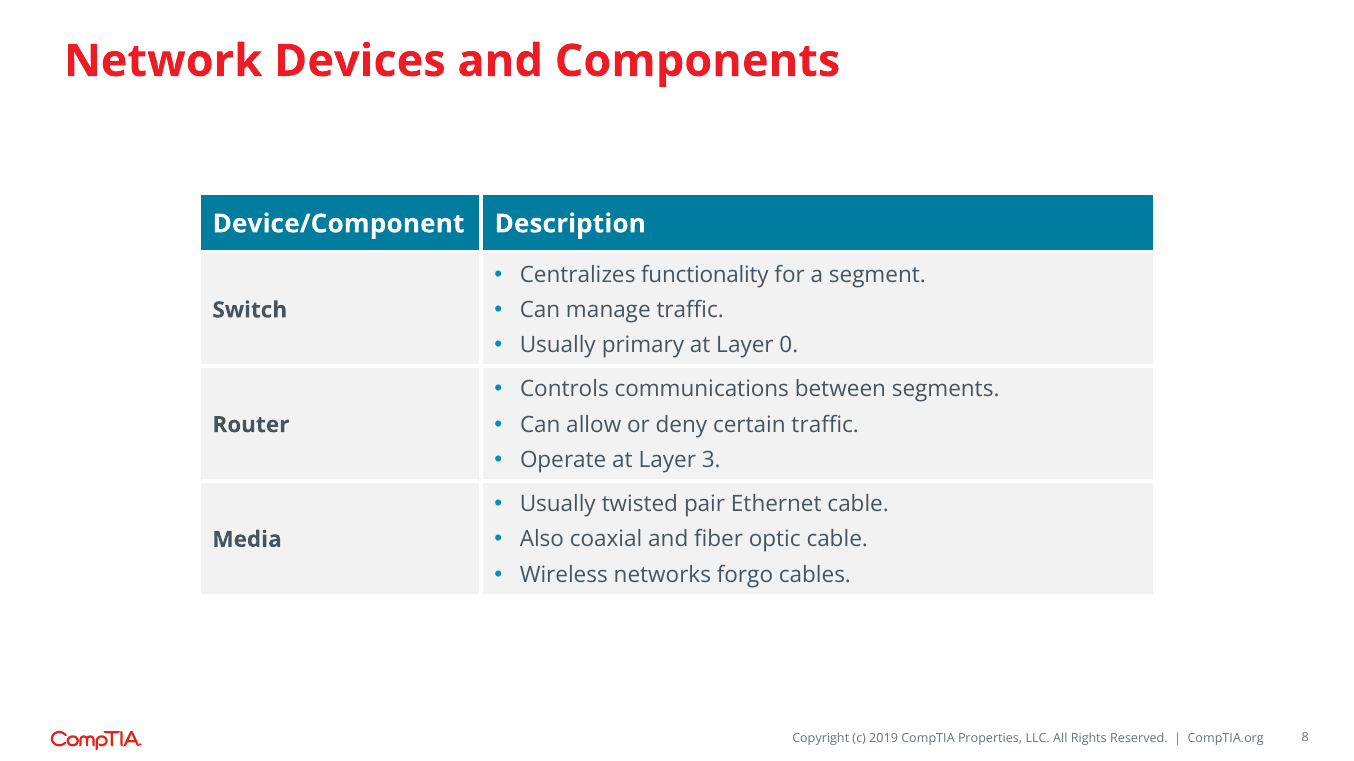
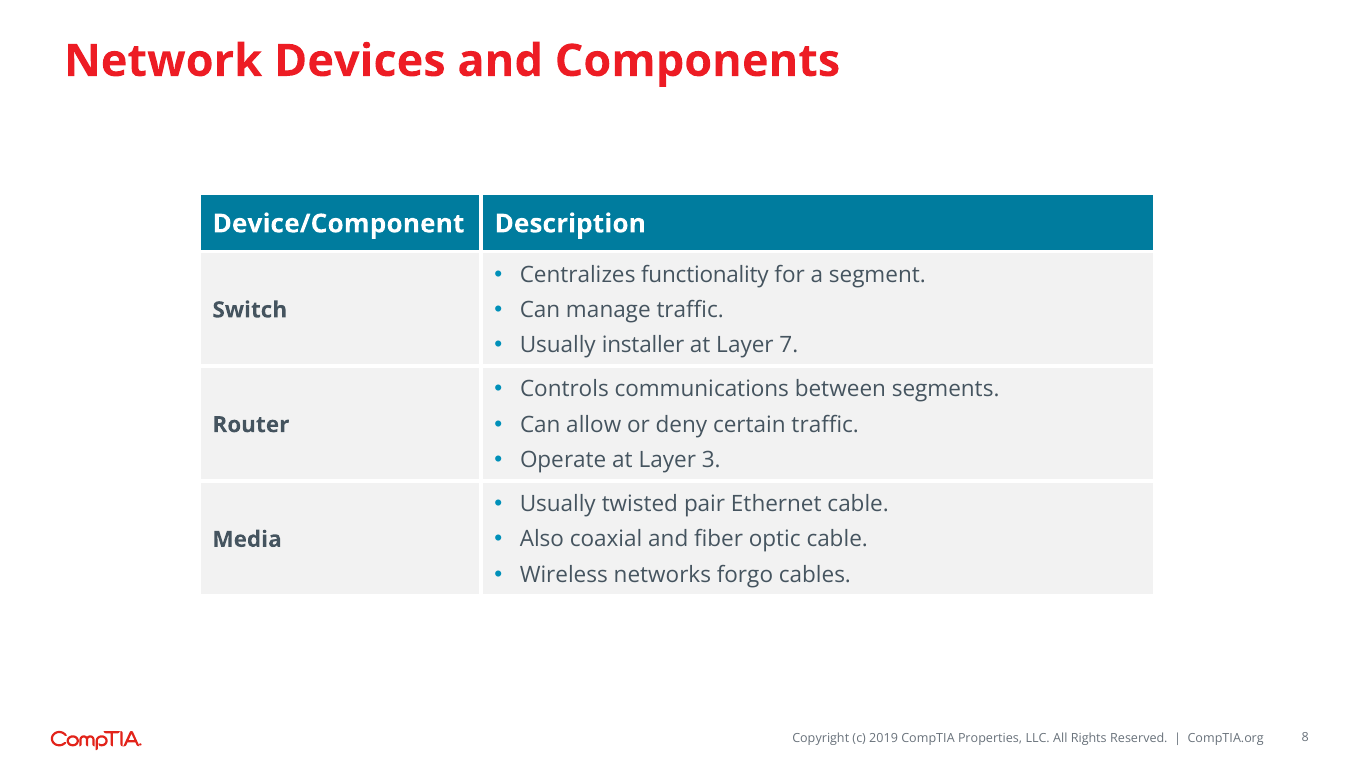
primary: primary -> installer (643, 346)
0: 0 -> 7 (789, 346)
